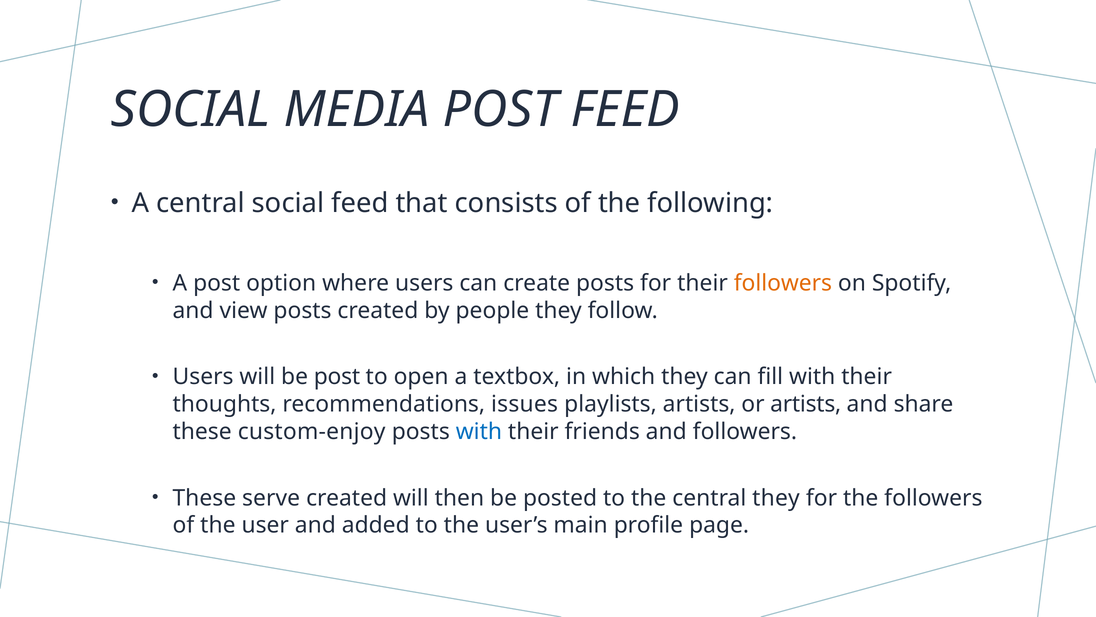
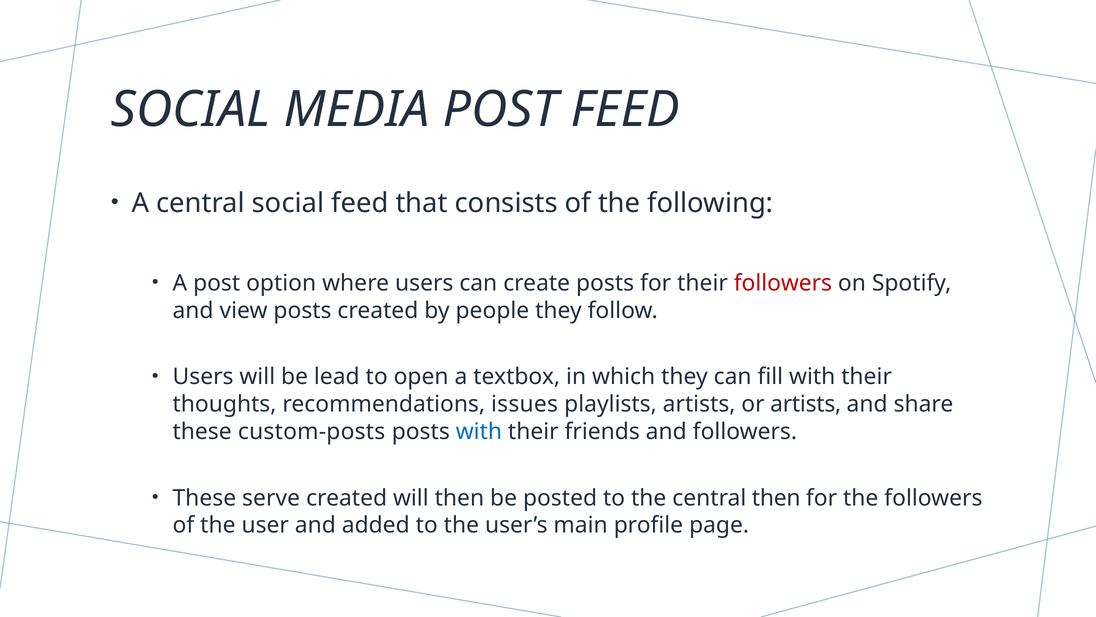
followers colour: orange -> red (783, 283)
be post: post -> lead (337, 377)
custom-enjoy: custom-enjoy -> custom-posts (312, 431)
central they: they -> then (776, 498)
